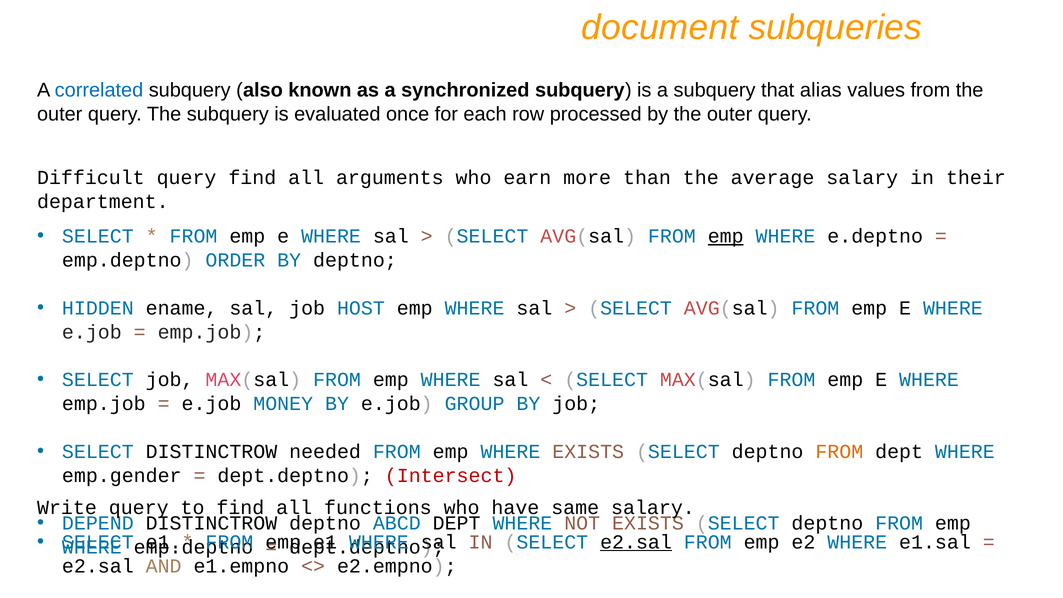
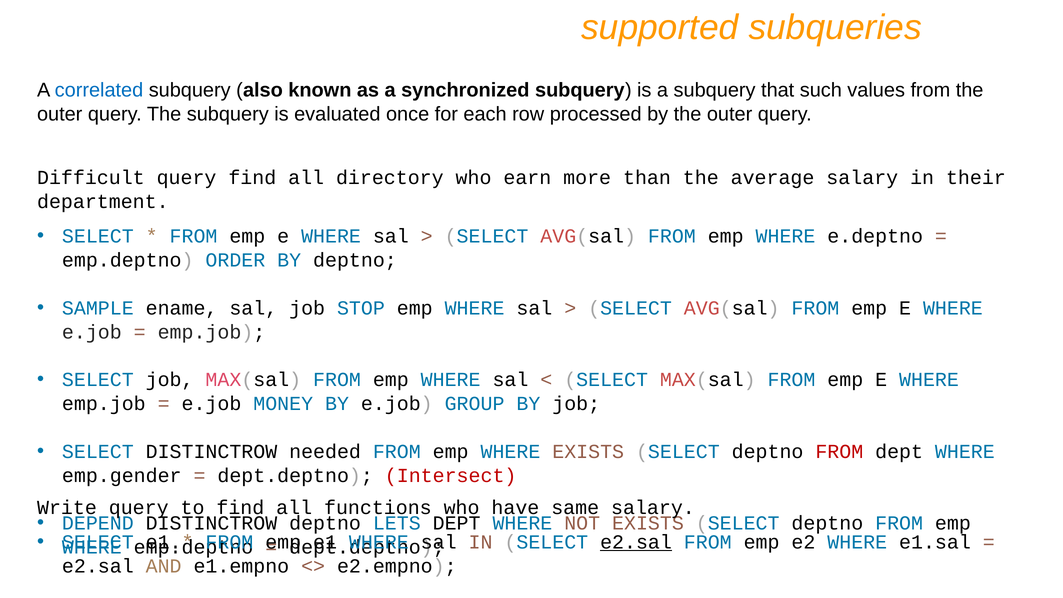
document: document -> supported (660, 28)
alias: alias -> such (821, 90)
arguments: arguments -> directory (390, 178)
emp underline: present -> none (726, 236)
HIDDEN: HIDDEN -> SAMPLE (98, 308)
HOST: HOST -> STOP (361, 308)
FROM colour: orange -> red (839, 451)
ABCD: ABCD -> LETS (397, 523)
